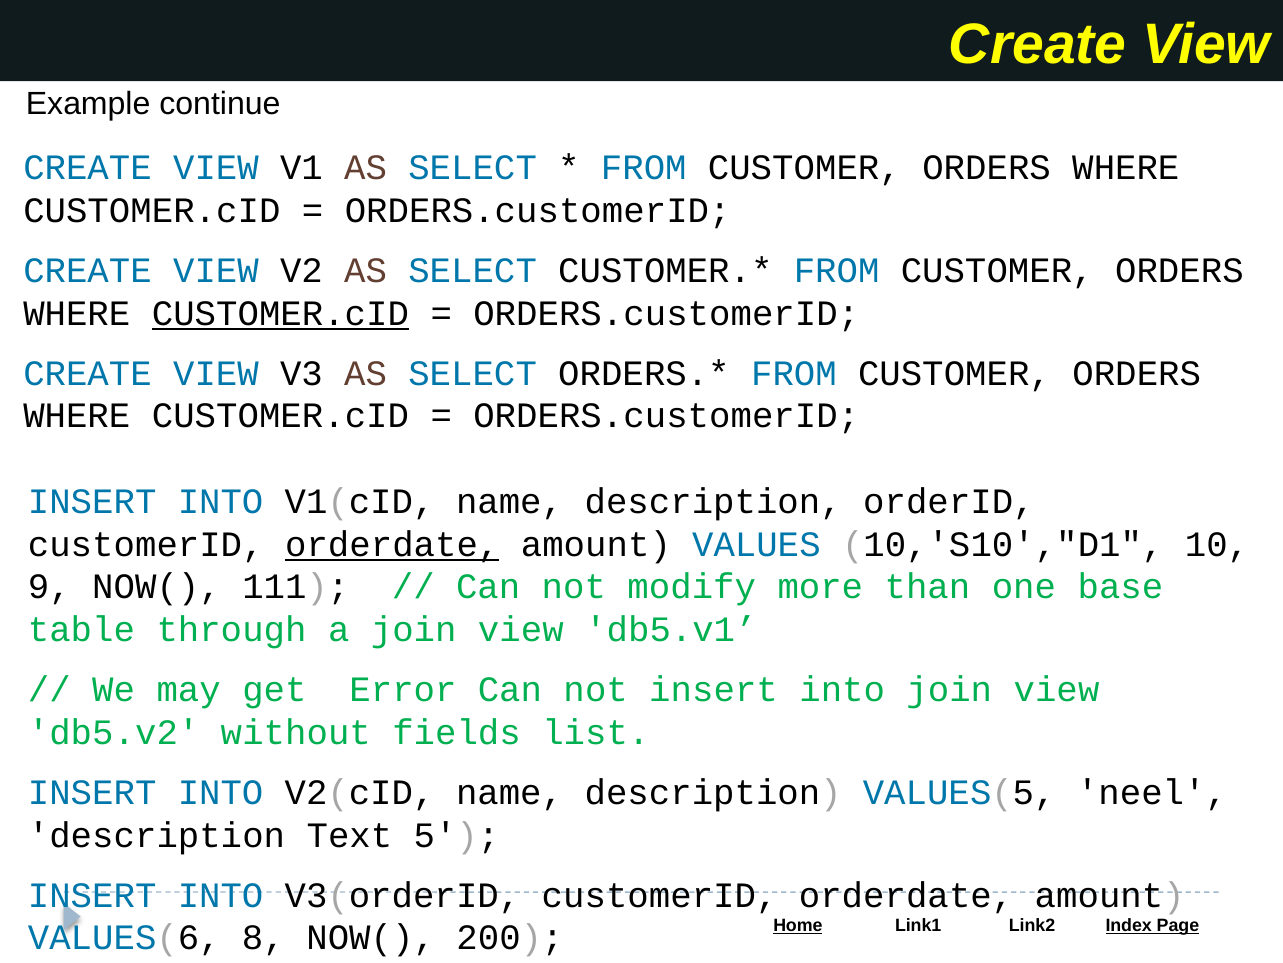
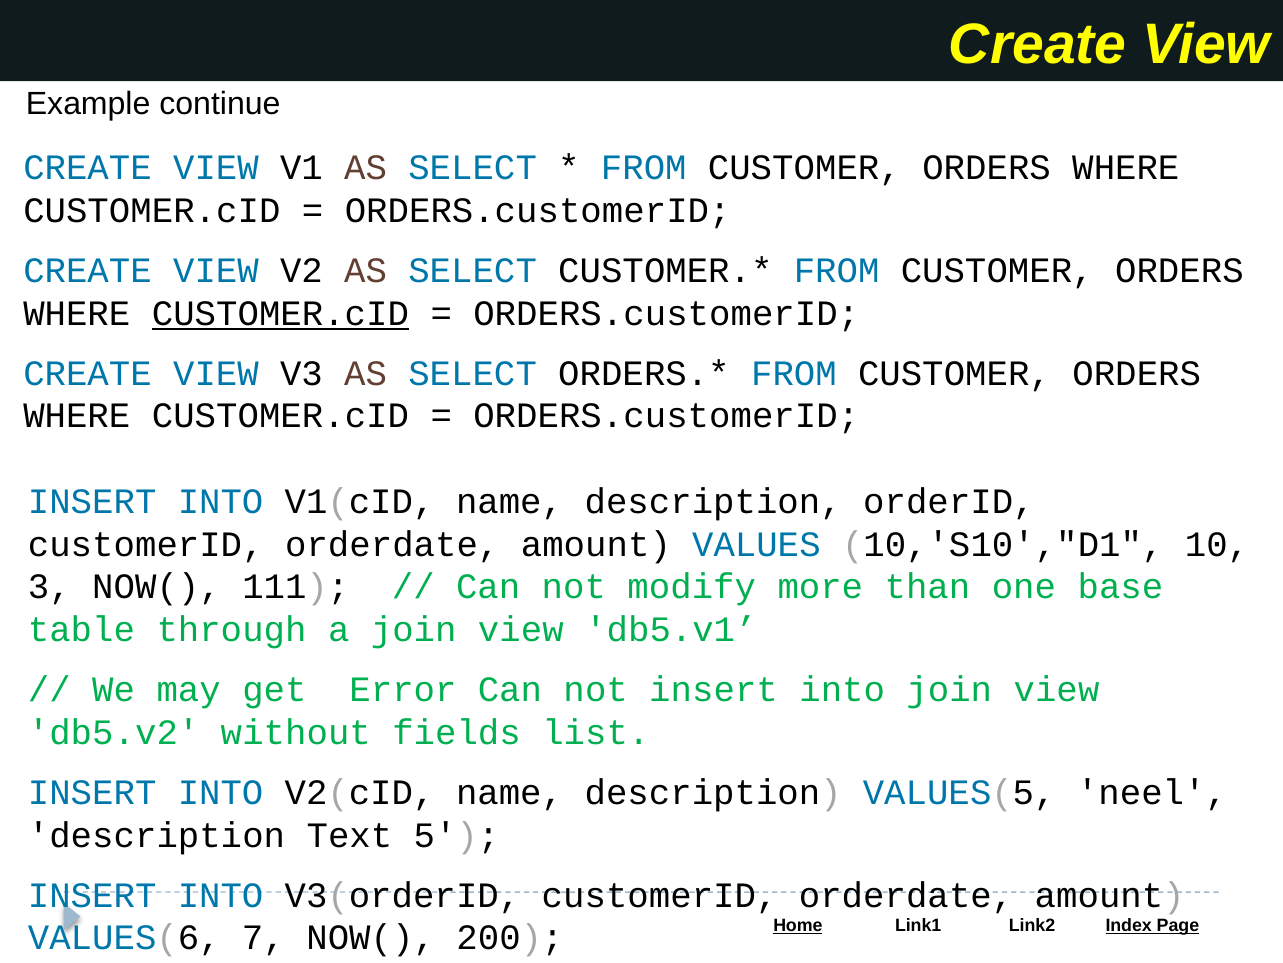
orderdate underline: present -> none (392, 544)
9: 9 -> 3 (49, 587)
8: 8 -> 7 (263, 937)
